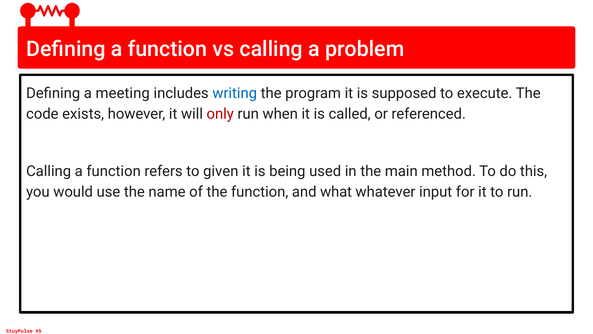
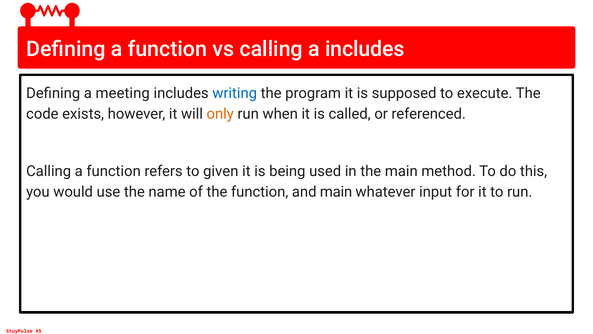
a problem: problem -> includes (365, 49)
only colour: red -> orange (220, 114)
and what: what -> main (336, 192)
